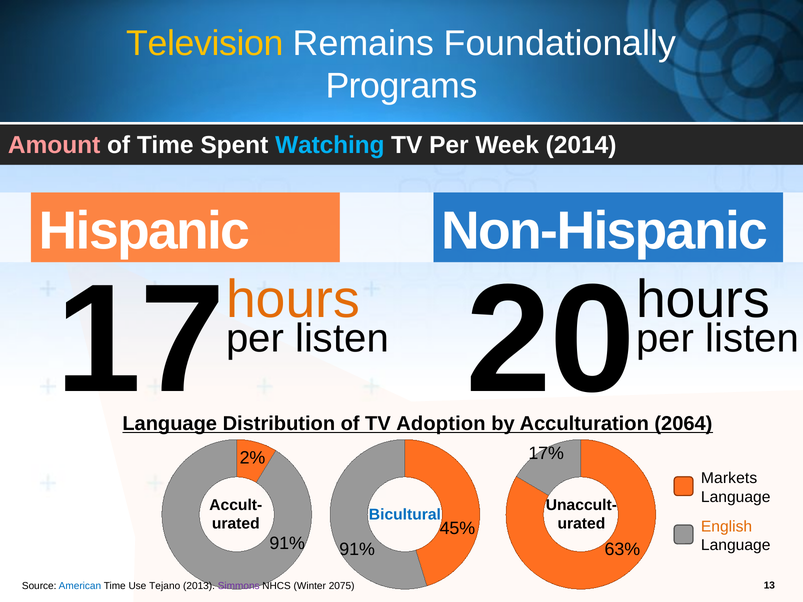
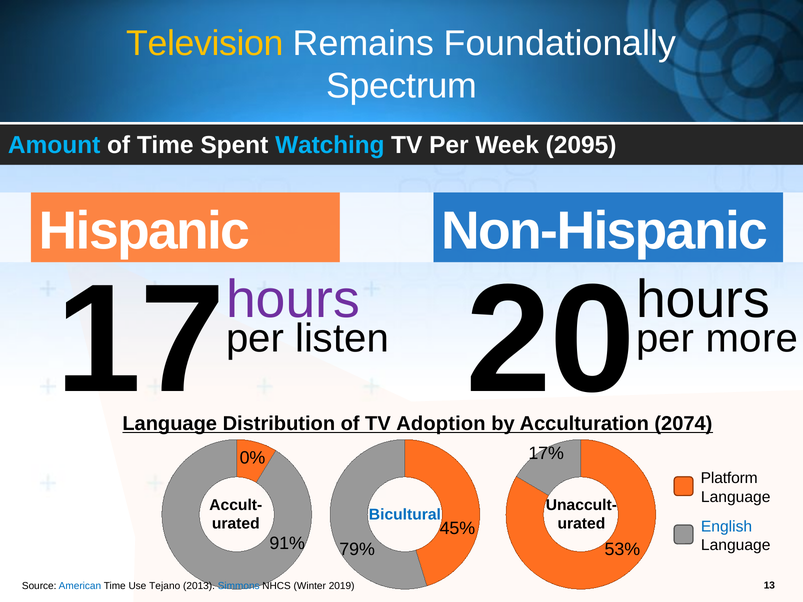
Programs: Programs -> Spectrum (402, 86)
Amount colour: pink -> light blue (54, 145)
2014: 2014 -> 2095 (581, 145)
hours colour: orange -> purple (293, 300)
listen: listen -> more (752, 338)
2064: 2064 -> 2074 (683, 424)
2%: 2% -> 0% (252, 458)
Markets: Markets -> Platform (729, 478)
English colour: orange -> blue (727, 527)
91% 91%: 91% -> 79% (357, 550)
63%: 63% -> 53% (622, 550)
Simmons colour: purple -> blue (239, 586)
2075: 2075 -> 2019 (342, 586)
